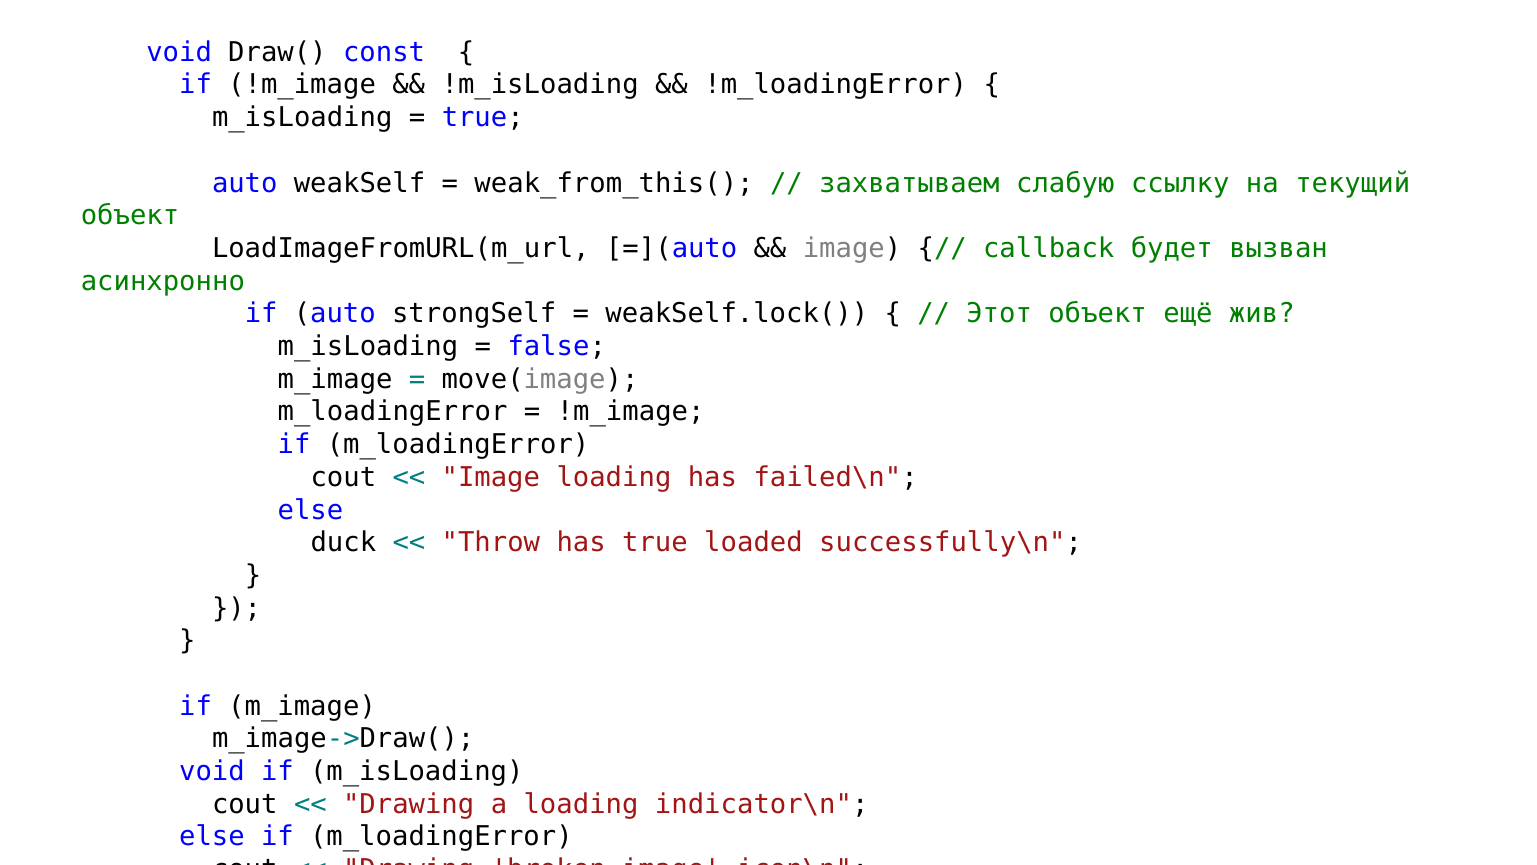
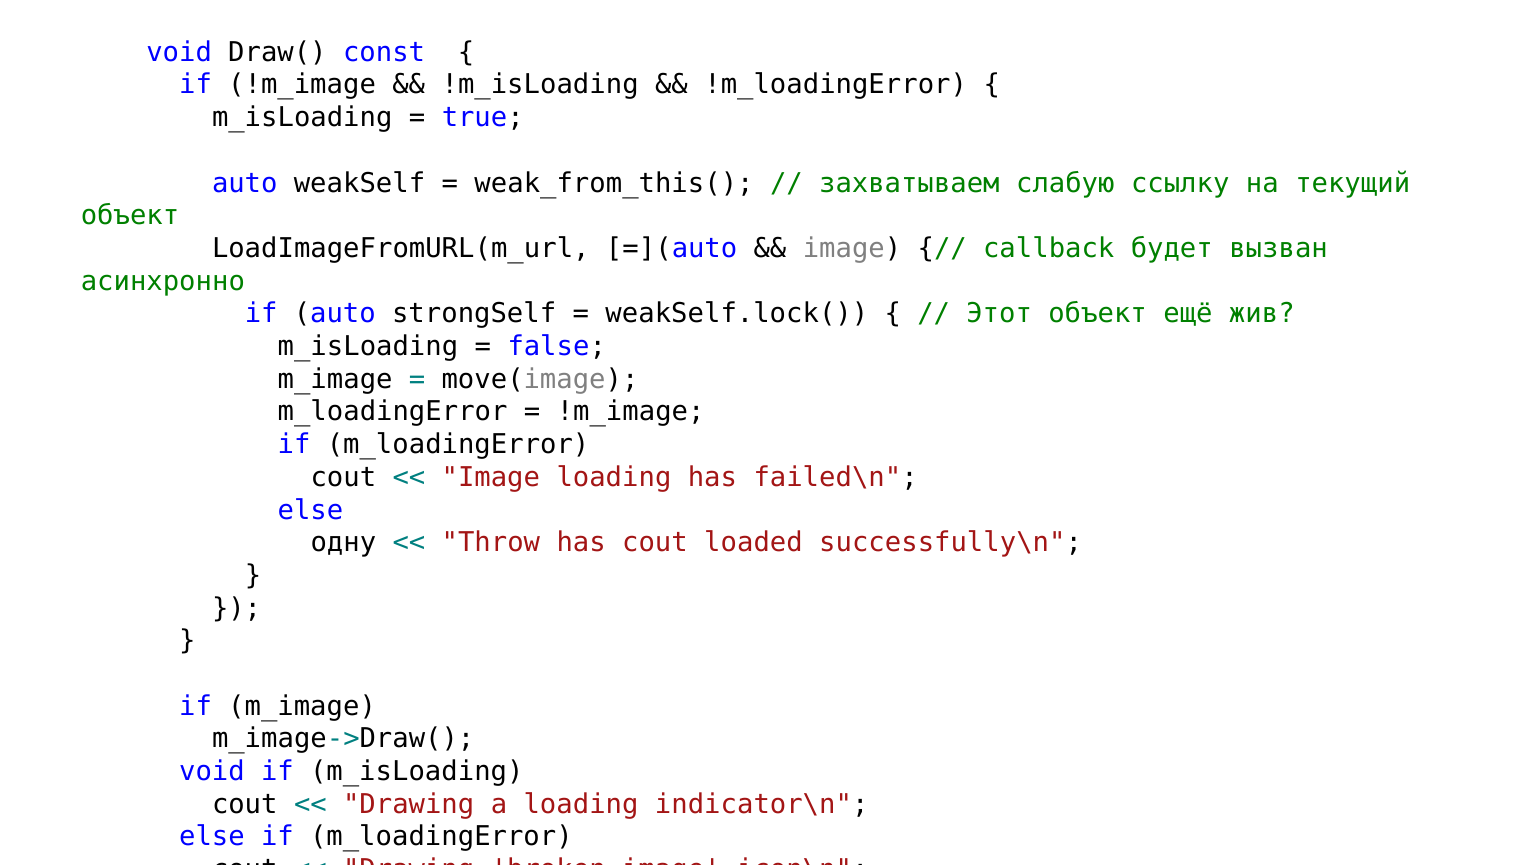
duck: duck -> одну (343, 542)
has true: true -> cout (655, 542)
